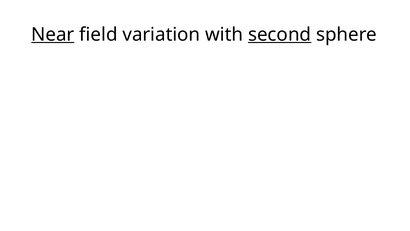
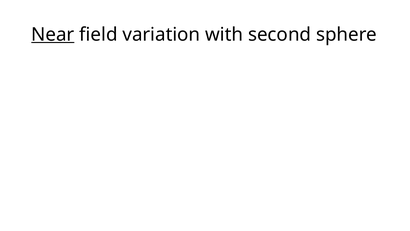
second underline: present -> none (280, 34)
